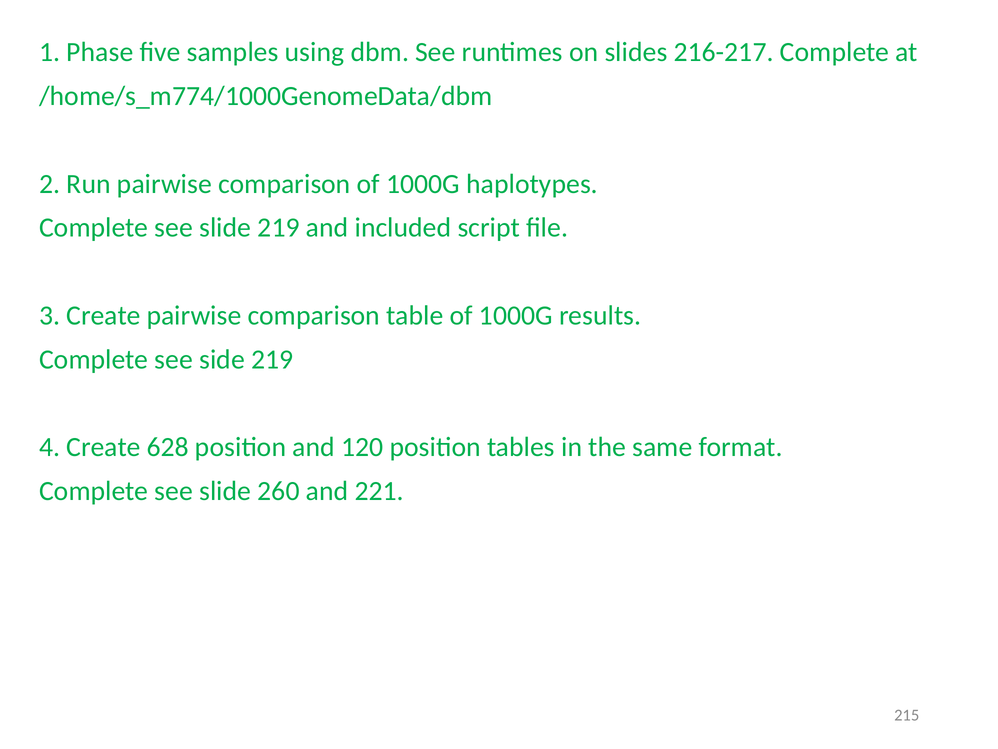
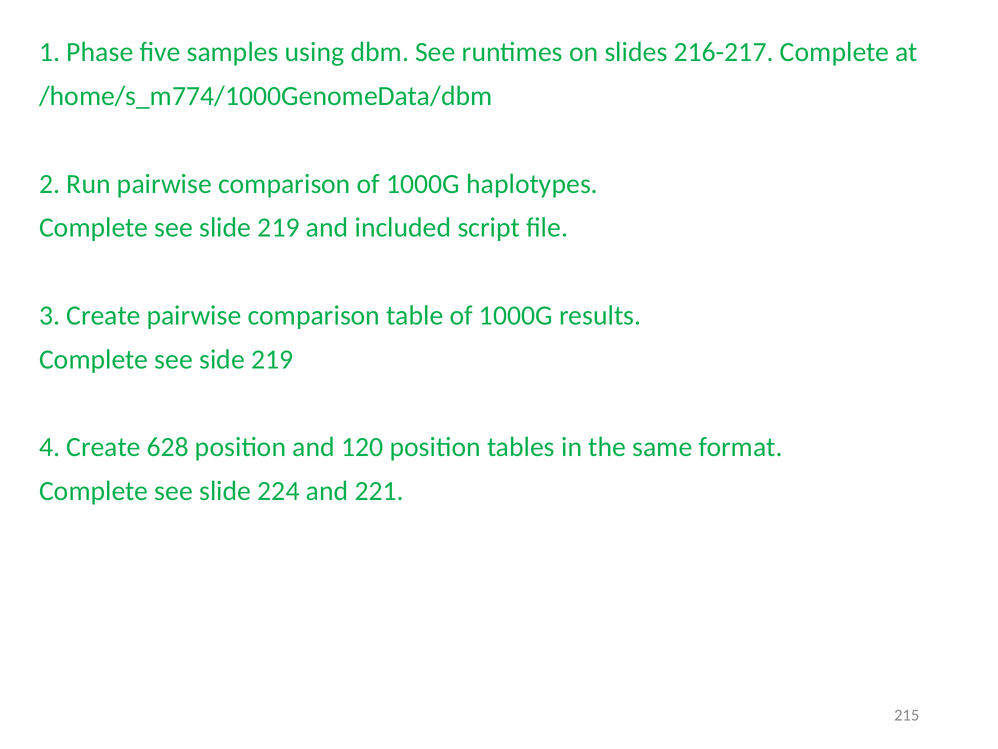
260: 260 -> 224 (279, 491)
